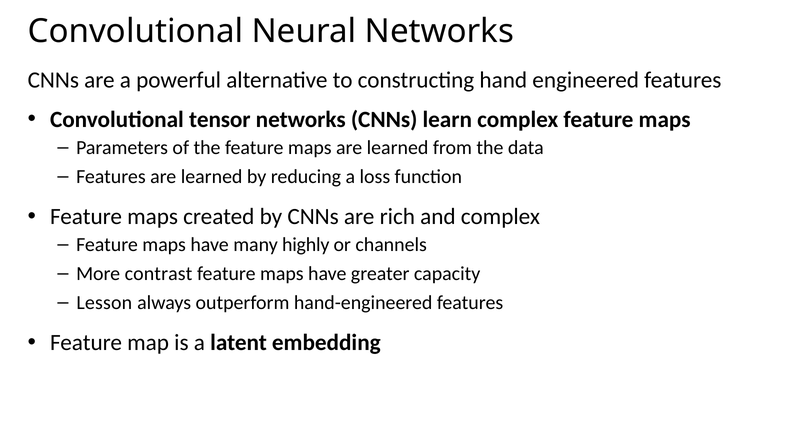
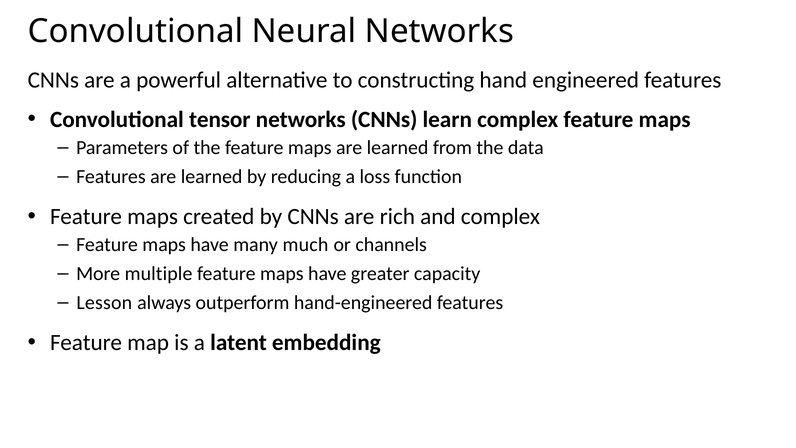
highly: highly -> much (305, 245)
contrast: contrast -> multiple (159, 274)
